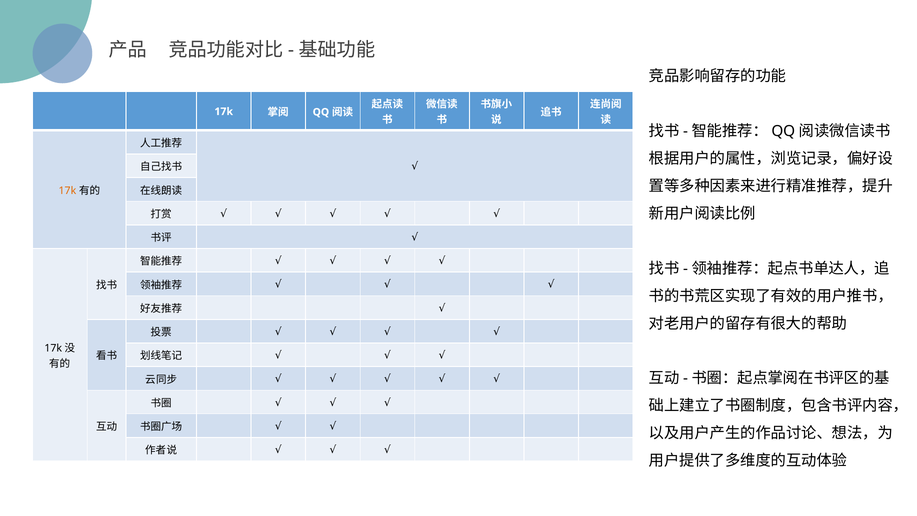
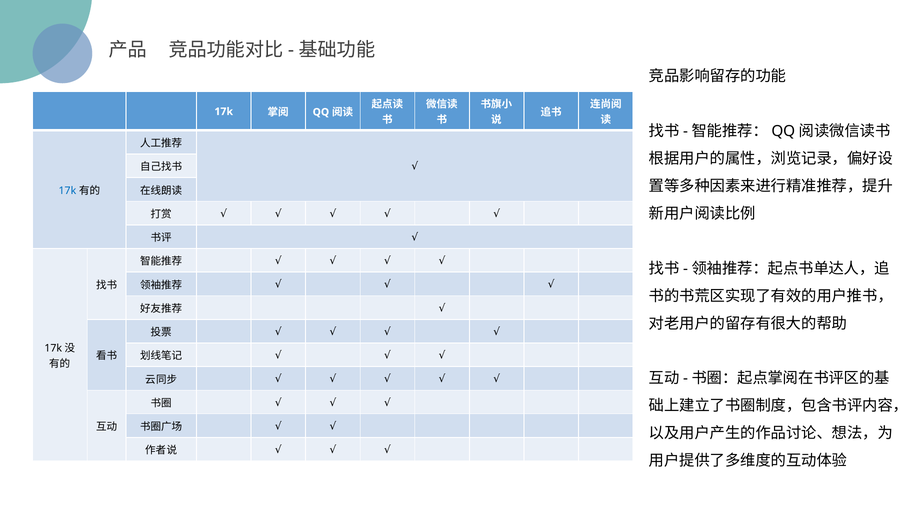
17k colour: orange -> blue (67, 190)
